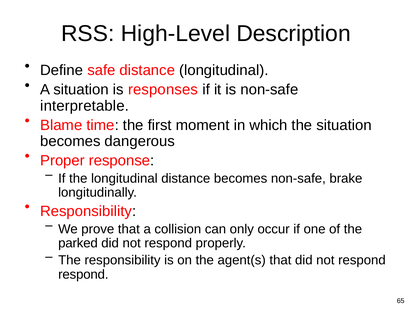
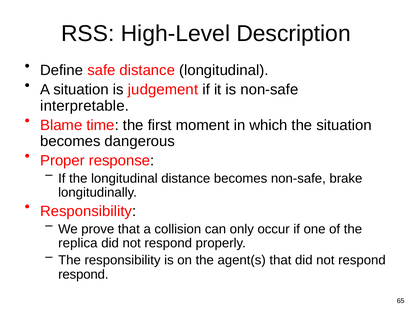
responses: responses -> judgement (163, 90)
parked: parked -> replica (78, 243)
